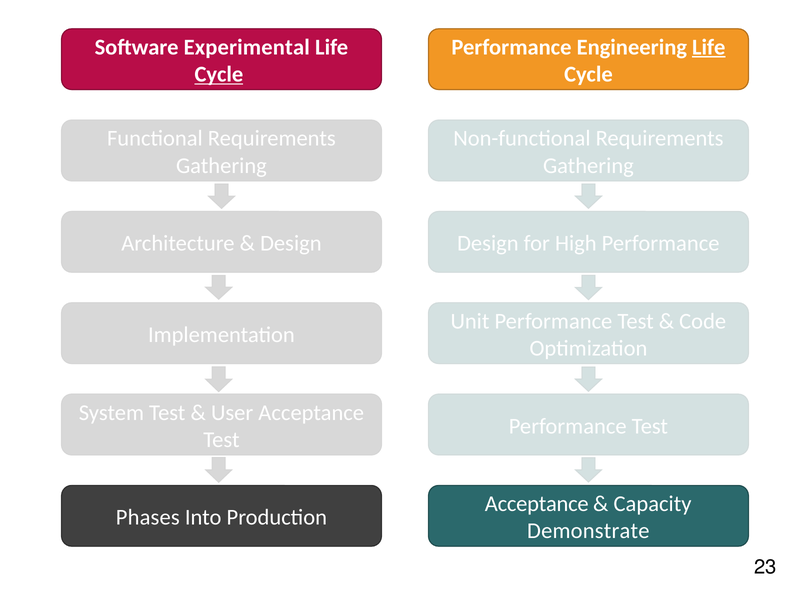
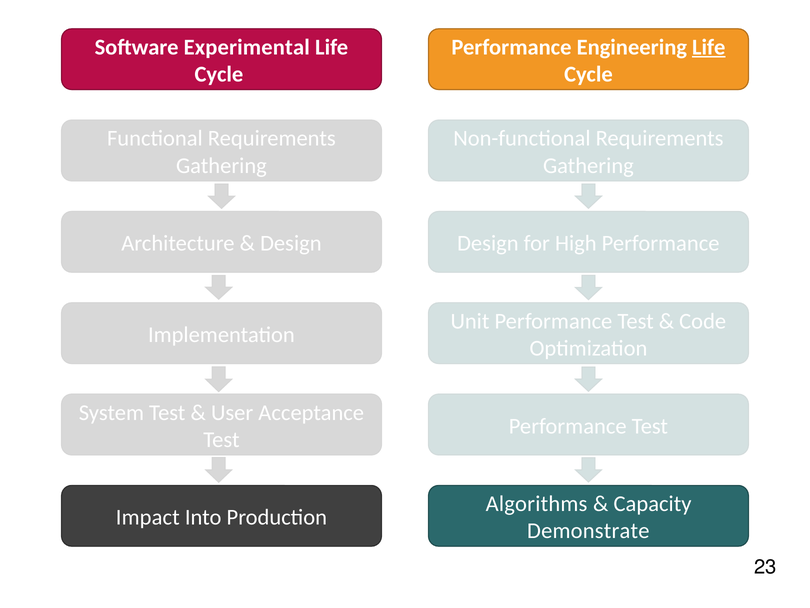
Cycle underline: present -> none (219, 74)
Acceptance: Acceptance -> Algorithms (537, 503)
Phases: Phases -> Impact (148, 517)
